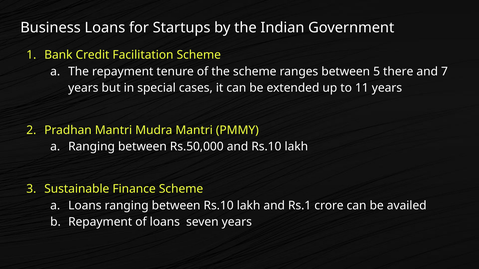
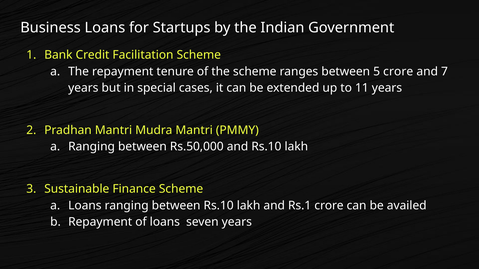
5 there: there -> crore (398, 72)
